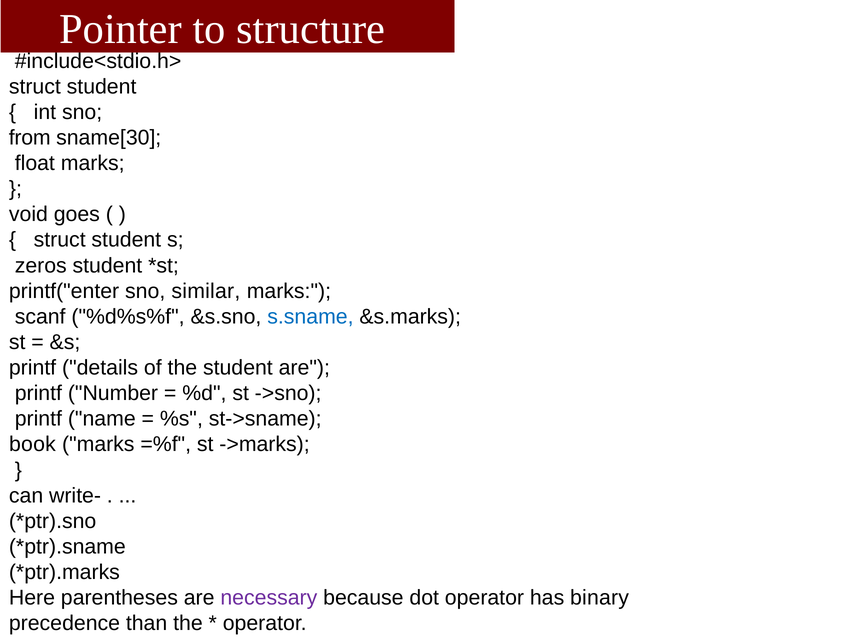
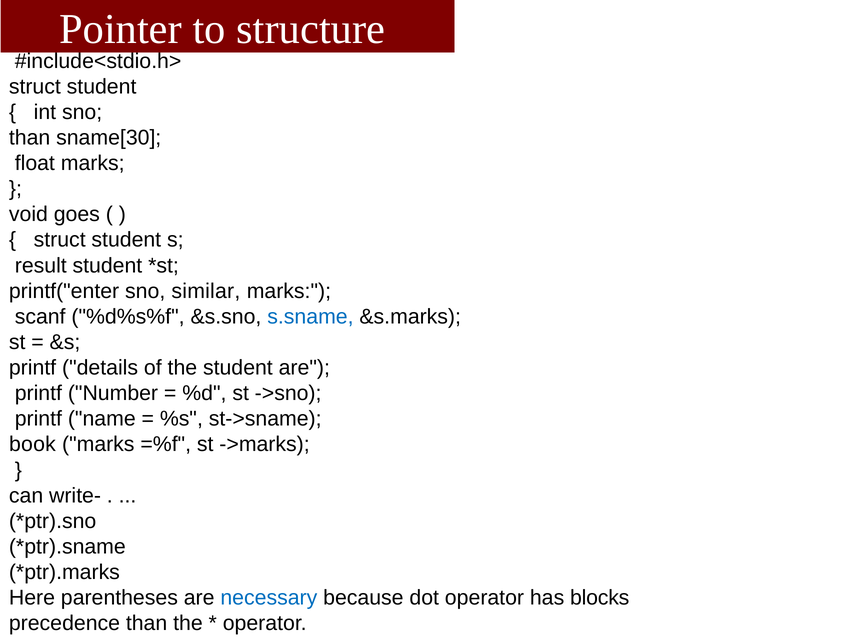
from: from -> than (30, 138)
zeros: zeros -> result (41, 265)
necessary colour: purple -> blue (269, 597)
binary: binary -> blocks (600, 597)
